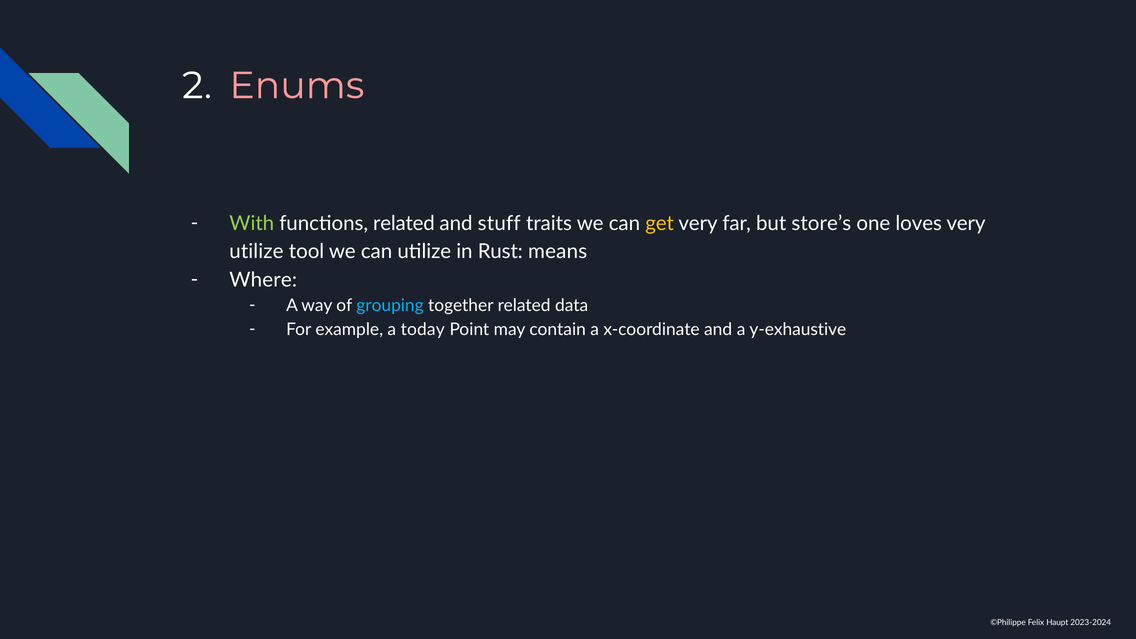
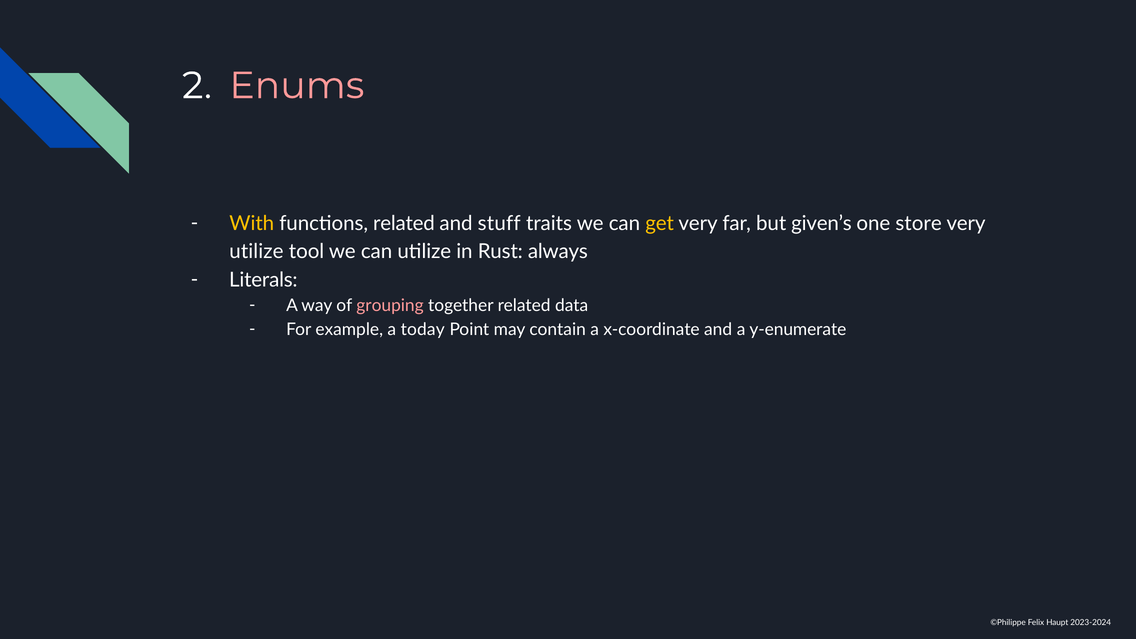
With colour: light green -> yellow (252, 223)
store’s: store’s -> given’s (821, 223)
loves: loves -> store (919, 223)
means: means -> always (558, 252)
Where: Where -> Literals (263, 280)
grouping colour: light blue -> pink (390, 305)
y-exhaustive: y-exhaustive -> y-enumerate (798, 329)
